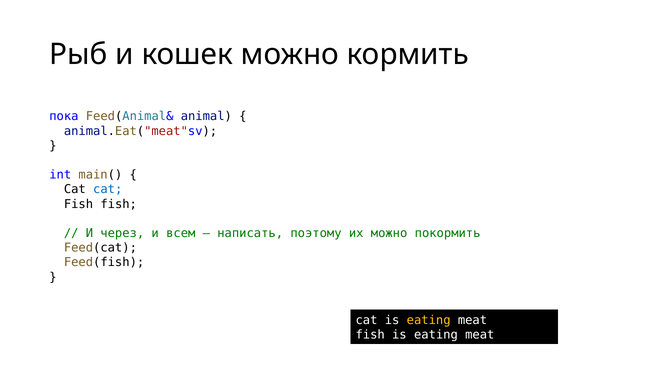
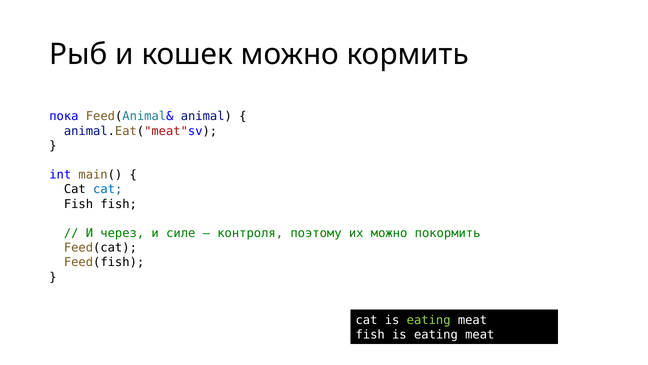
всем: всем -> силе (181, 233)
написать: написать -> контроля (250, 233)
eating colour: yellow -> light green (429, 320)
